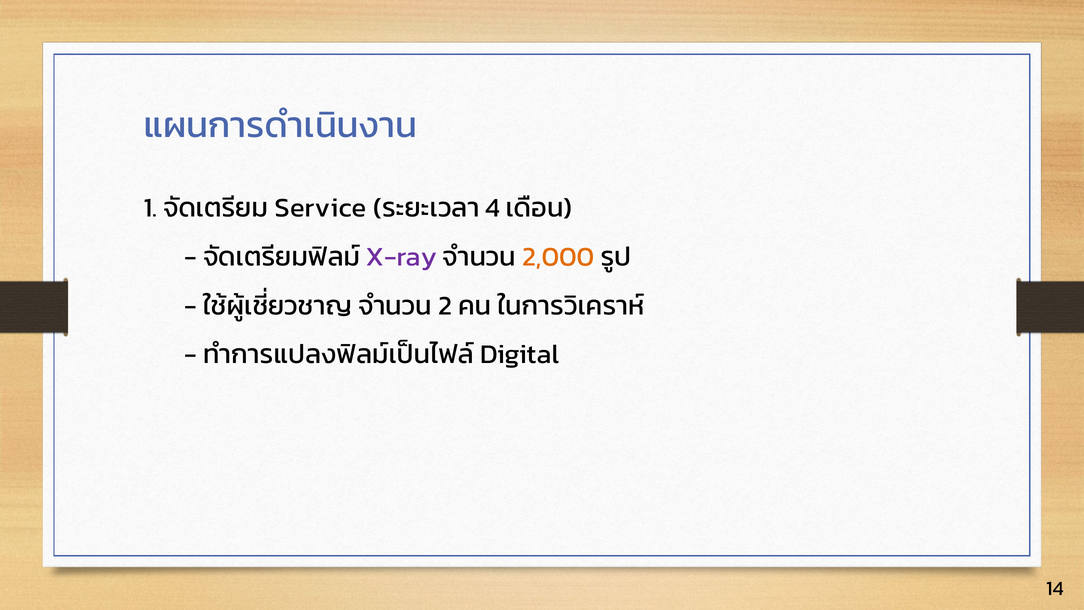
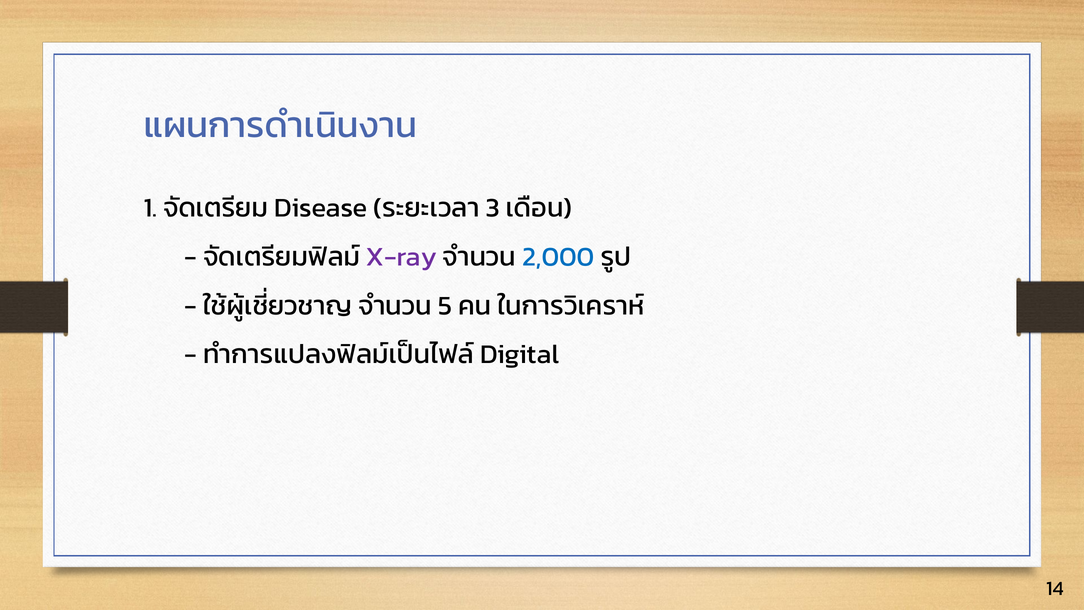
Service: Service -> Disease (321, 208)
4: 4 -> 3 (493, 208)
2,000 colour: orange -> blue (558, 257)
2: 2 -> 5 (445, 306)
